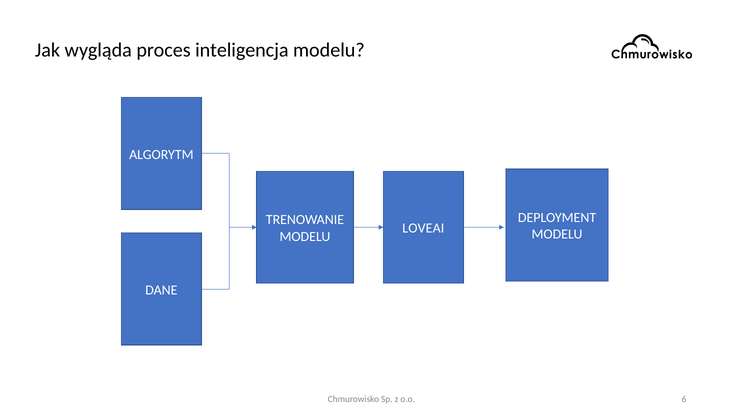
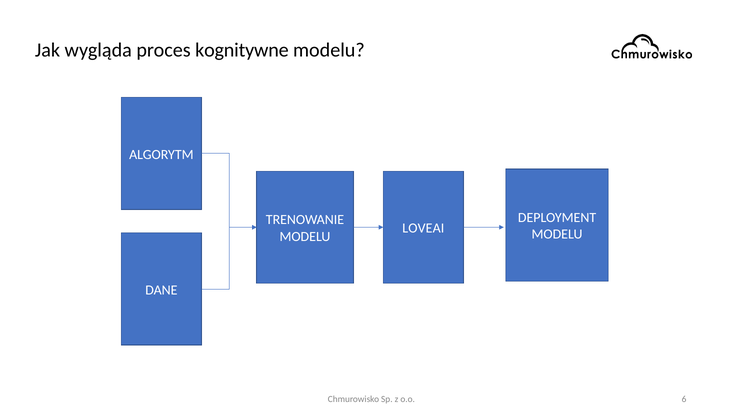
inteligencja: inteligencja -> kognitywne (242, 50)
